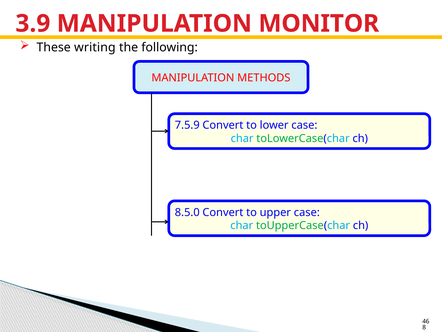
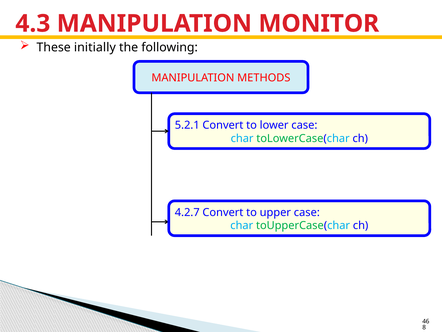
3.9: 3.9 -> 4.3 (33, 24)
writing: writing -> initially (95, 47)
7.5.9: 7.5.9 -> 5.2.1 (187, 125)
8.5.0: 8.5.0 -> 4.2.7 (187, 212)
